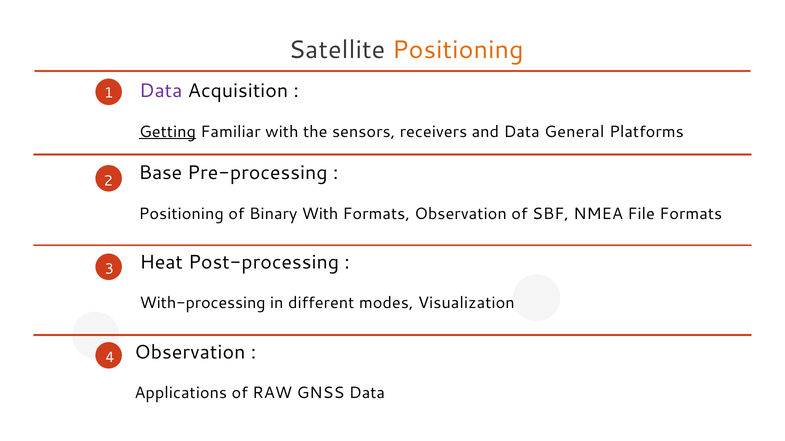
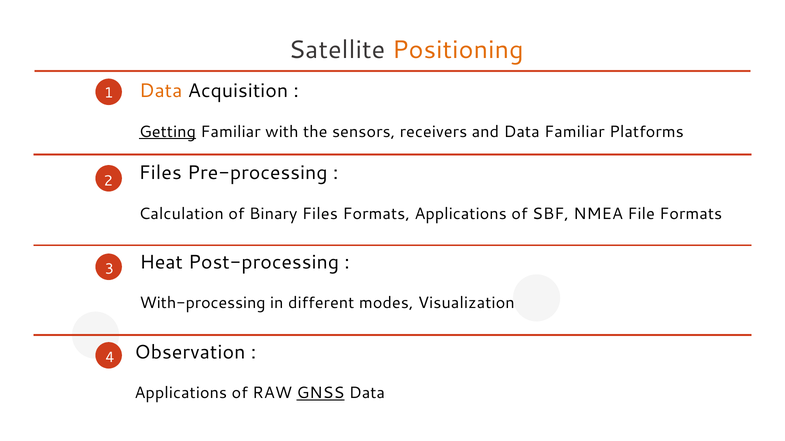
Data colour: purple -> orange (161, 91)
Data General: General -> Familiar (574, 132)
Base: Base -> Files (160, 173)
Positioning: Positioning -> Calculation (181, 214)
Binary With: With -> Files (320, 214)
Formats Observation: Observation -> Applications (461, 214)
GNSS underline: none -> present (321, 393)
